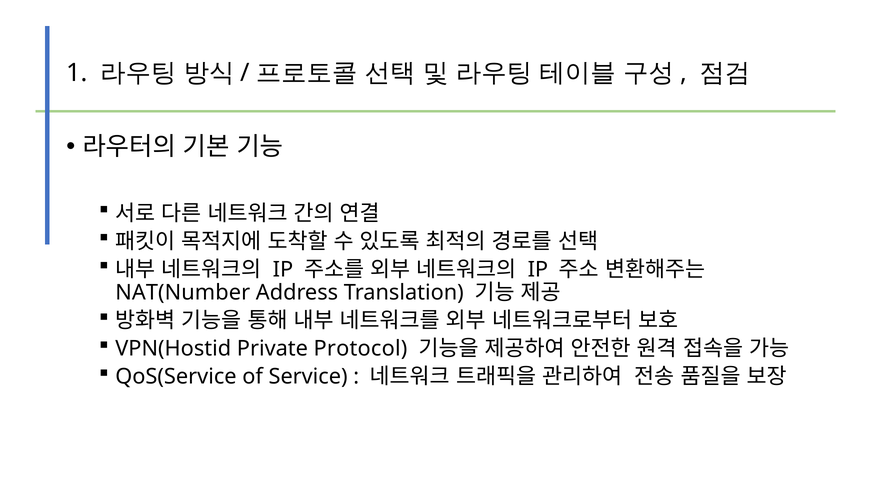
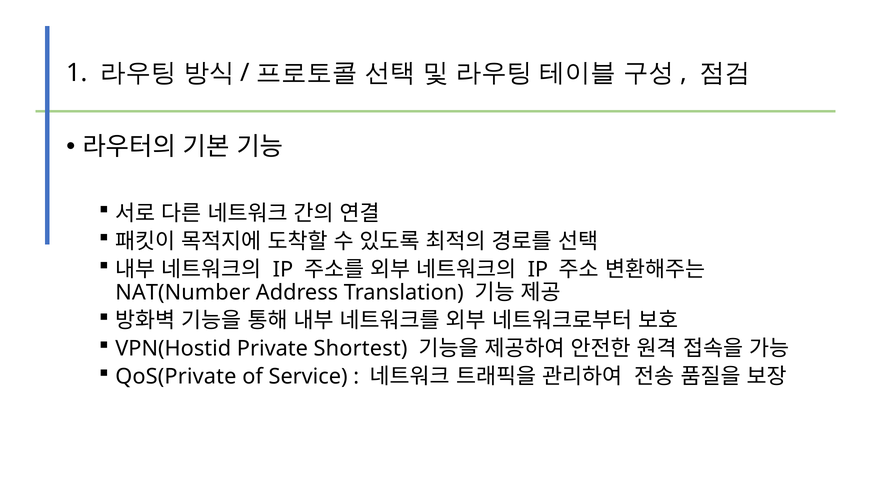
Protocol: Protocol -> Shortest (361, 349)
QoS(Service: QoS(Service -> QoS(Private (176, 377)
